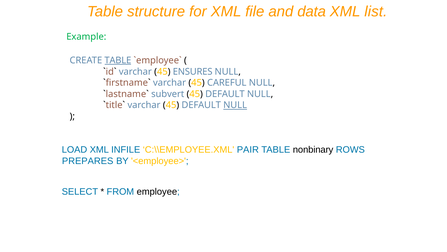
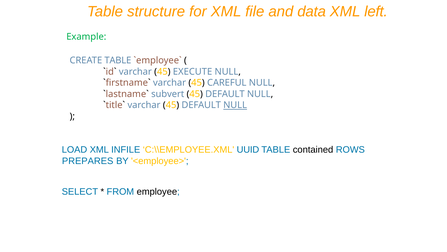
list: list -> left (376, 12)
TABLE underline: present -> none (118, 60)
ENSURES: ENSURES -> EXECUTE (193, 71)
PAIR: PAIR -> UUID (248, 150)
nonbinary: nonbinary -> contained (313, 150)
